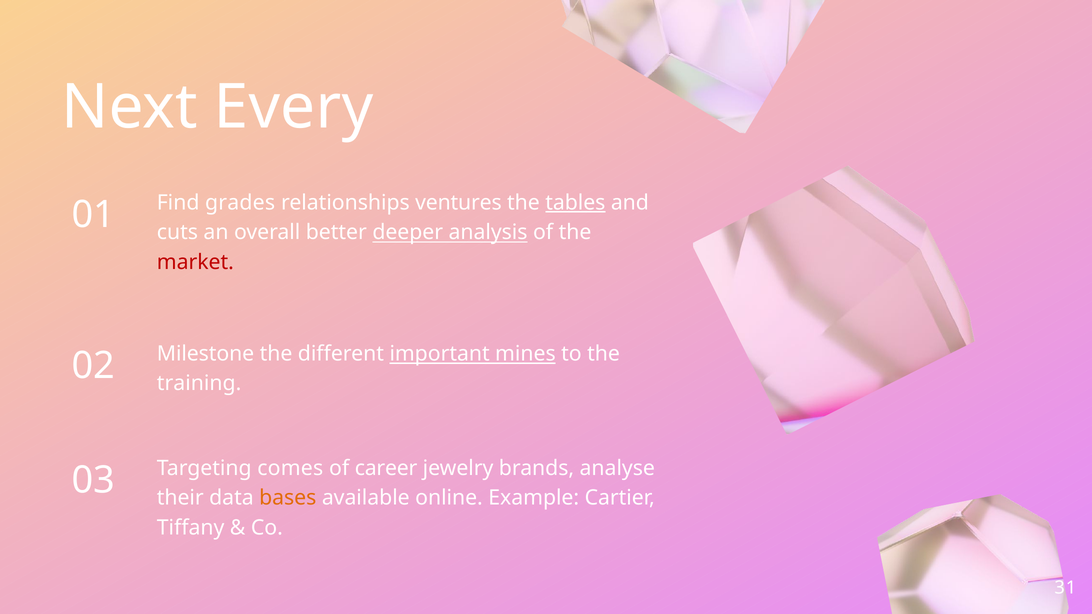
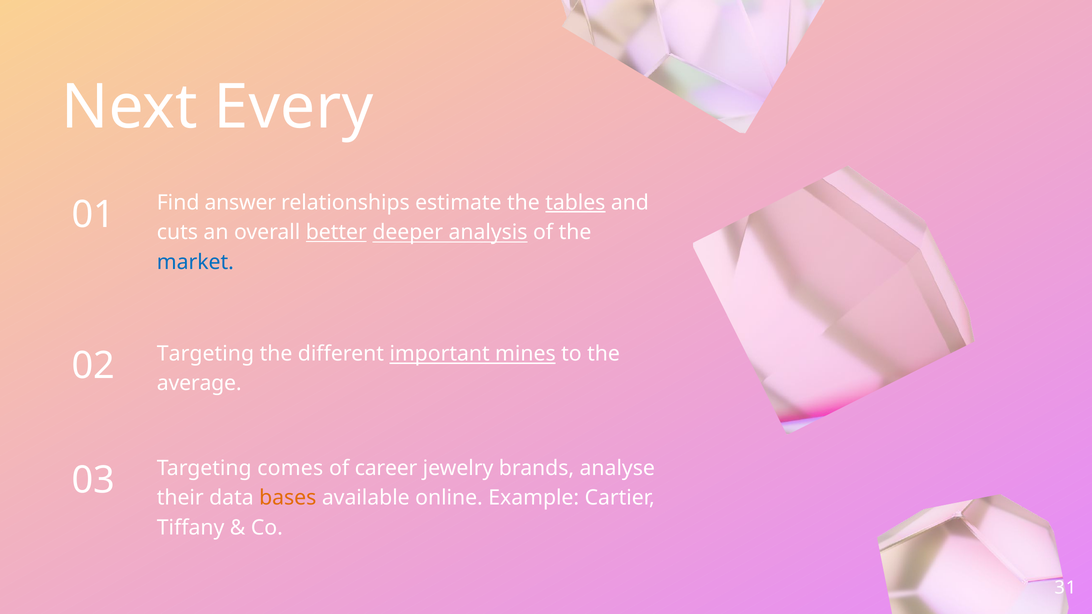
grades: grades -> answer (240, 203)
ventures: ventures -> estimate (458, 203)
better underline: none -> present (336, 232)
market colour: red -> blue (195, 262)
02 Milestone: Milestone -> Targeting (205, 354)
training: training -> average (199, 383)
